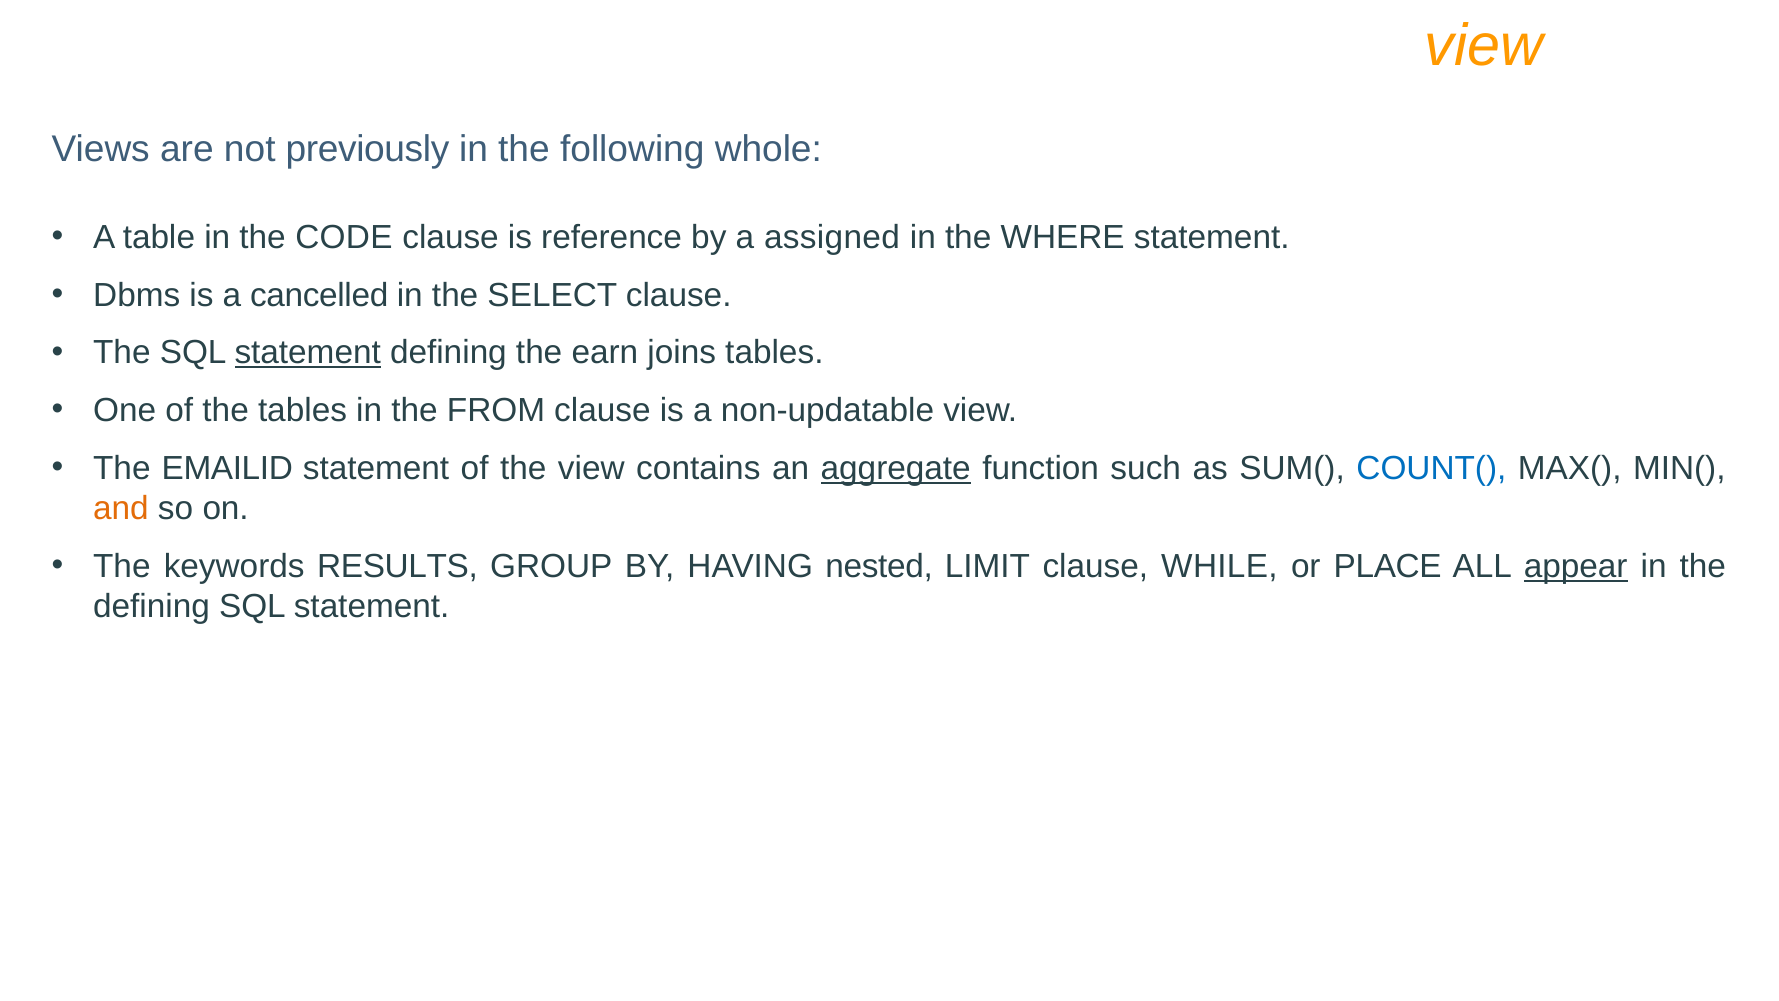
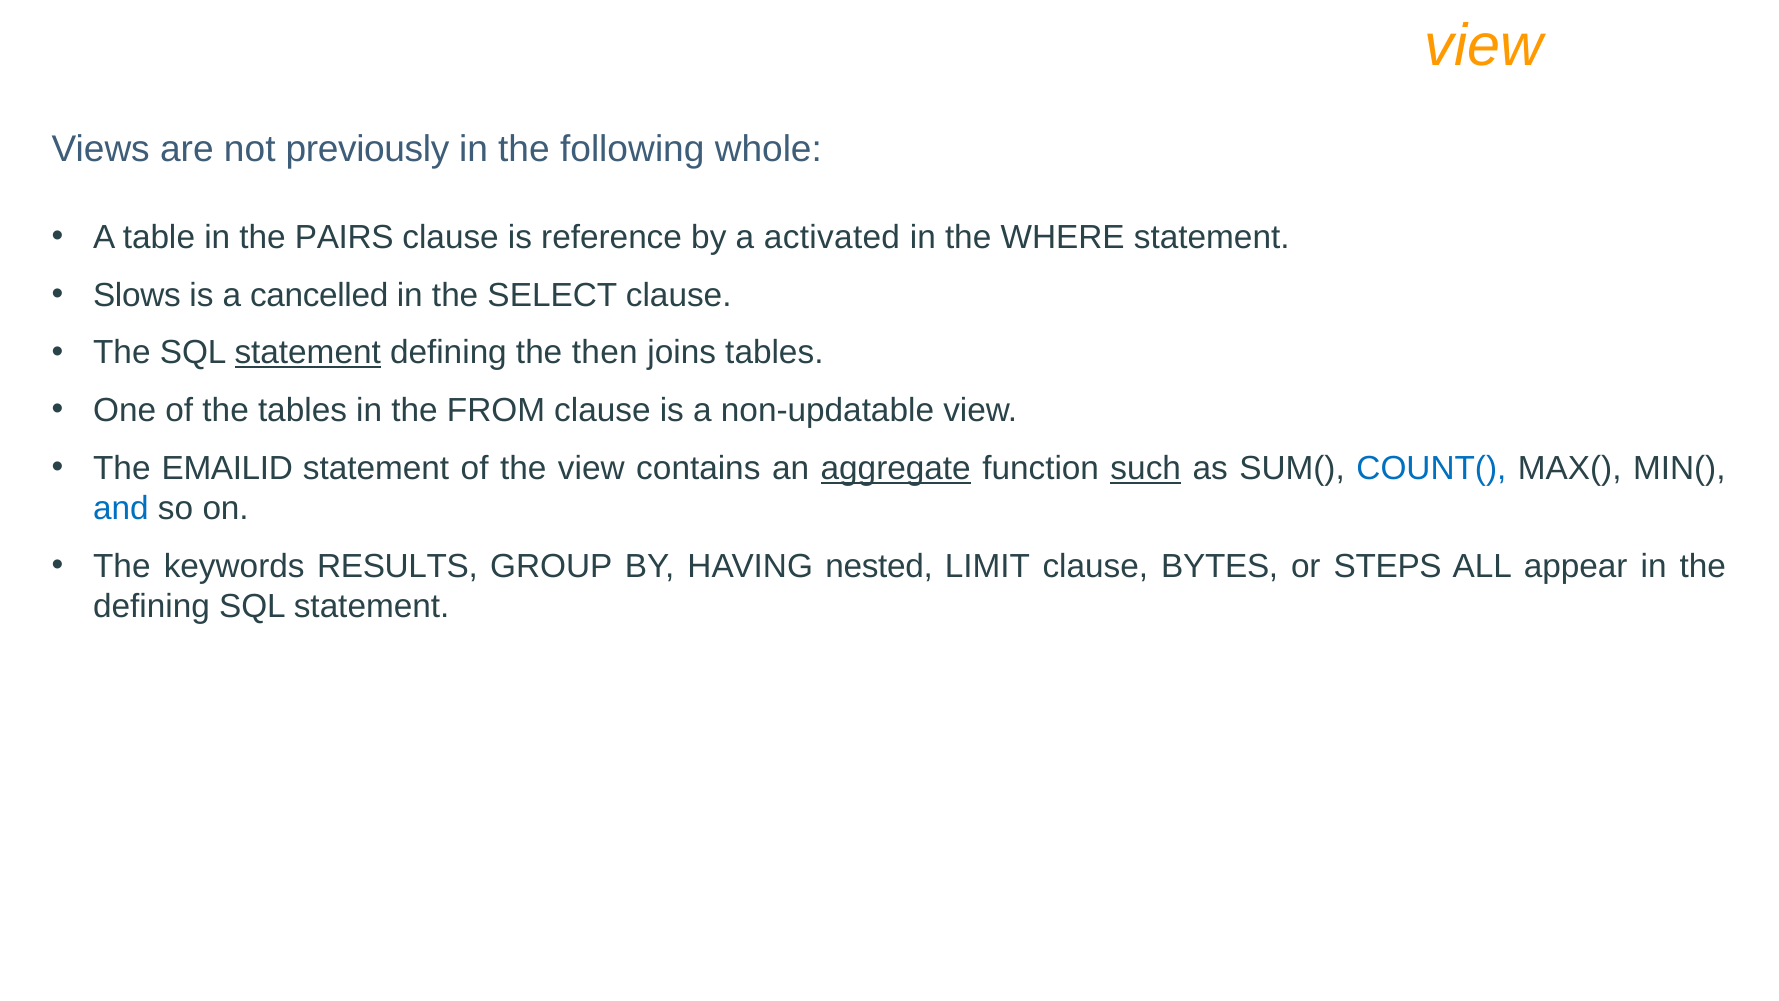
CODE: CODE -> PAIRS (344, 237)
assigned: assigned -> activated (832, 237)
Dbms: Dbms -> Slows (137, 295)
earn: earn -> then (605, 353)
such underline: none -> present (1146, 468)
and colour: orange -> blue (121, 508)
WHILE: WHILE -> BYTES (1220, 566)
PLACE: PLACE -> STEPS (1388, 566)
appear underline: present -> none (1576, 566)
